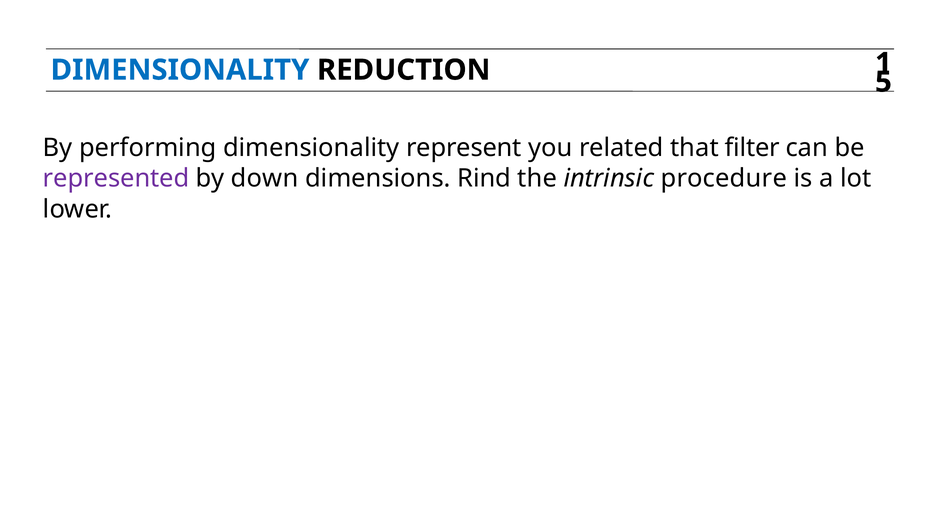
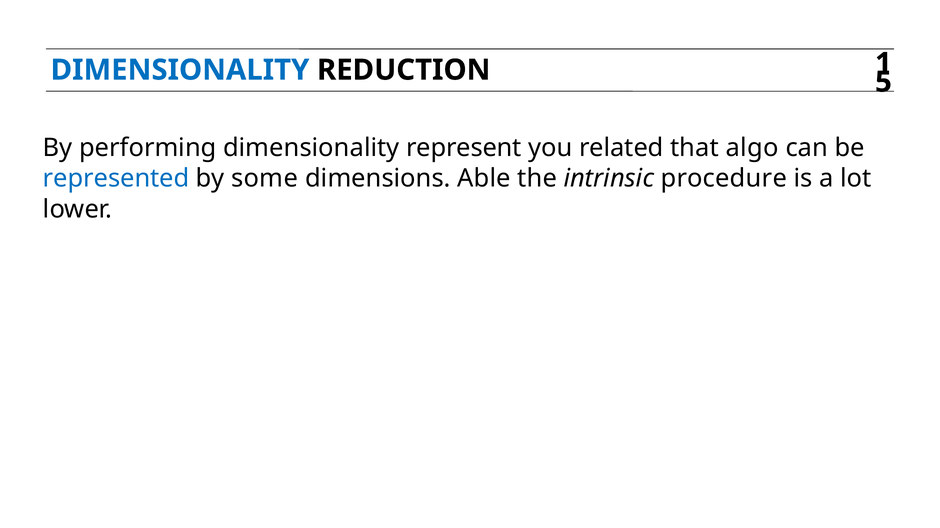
filter: filter -> algo (752, 148)
represented colour: purple -> blue (116, 178)
down: down -> some (265, 178)
Rind: Rind -> Able (484, 178)
